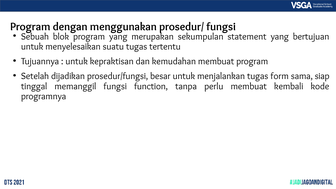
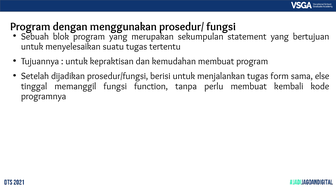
besar: besar -> berisi (160, 76)
siap: siap -> else (322, 76)
